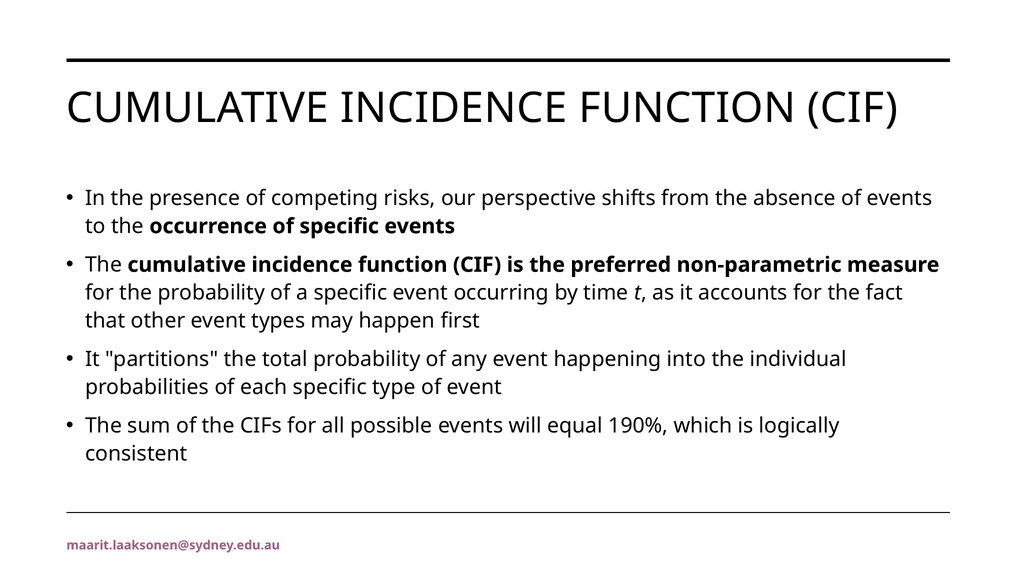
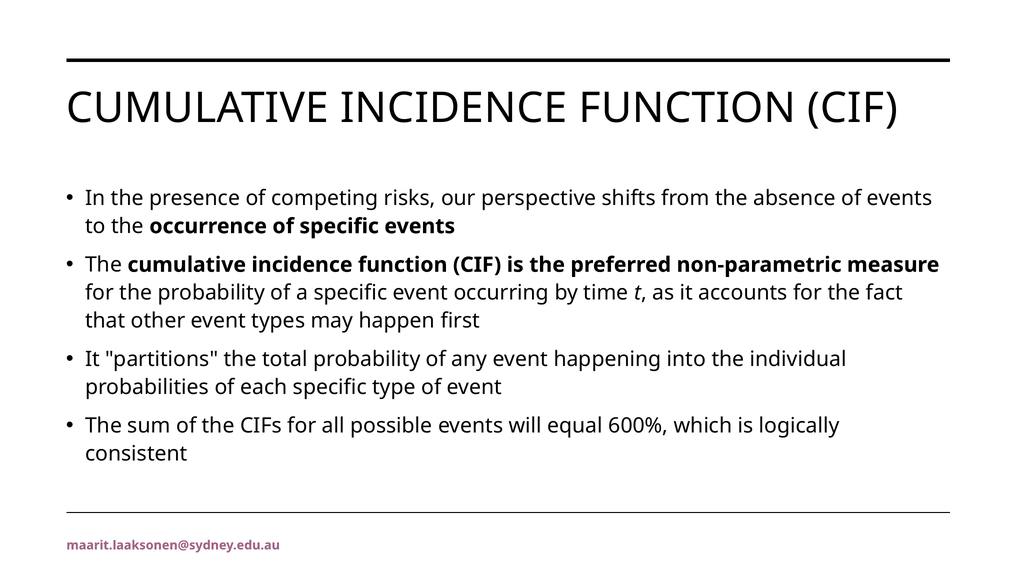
190%: 190% -> 600% (638, 426)
